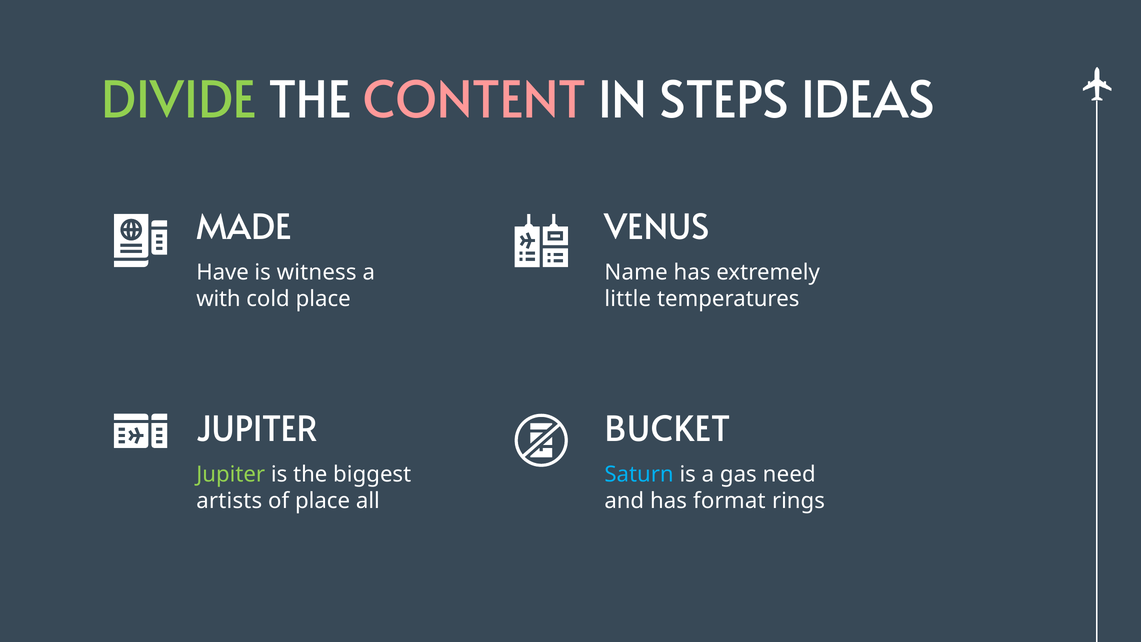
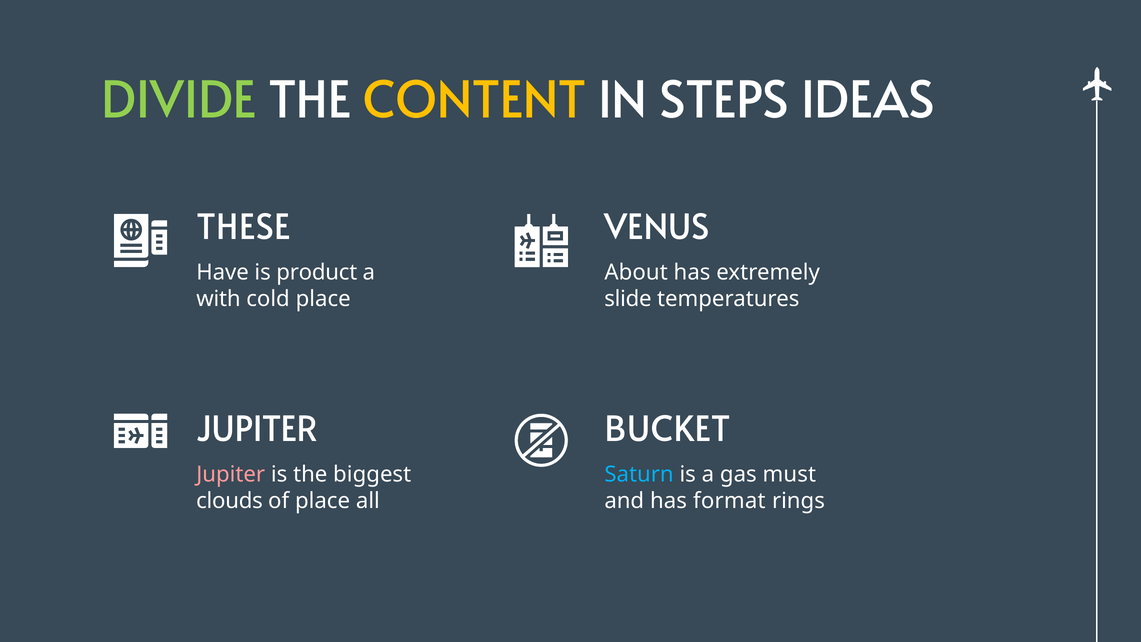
CONTENT colour: pink -> yellow (475, 101)
MADE: MADE -> THESE (244, 228)
witness: witness -> product (317, 272)
Name: Name -> About (636, 272)
little: little -> slide (628, 299)
Jupiter colour: light green -> pink (231, 474)
need: need -> must (789, 474)
artists: artists -> clouds (229, 501)
